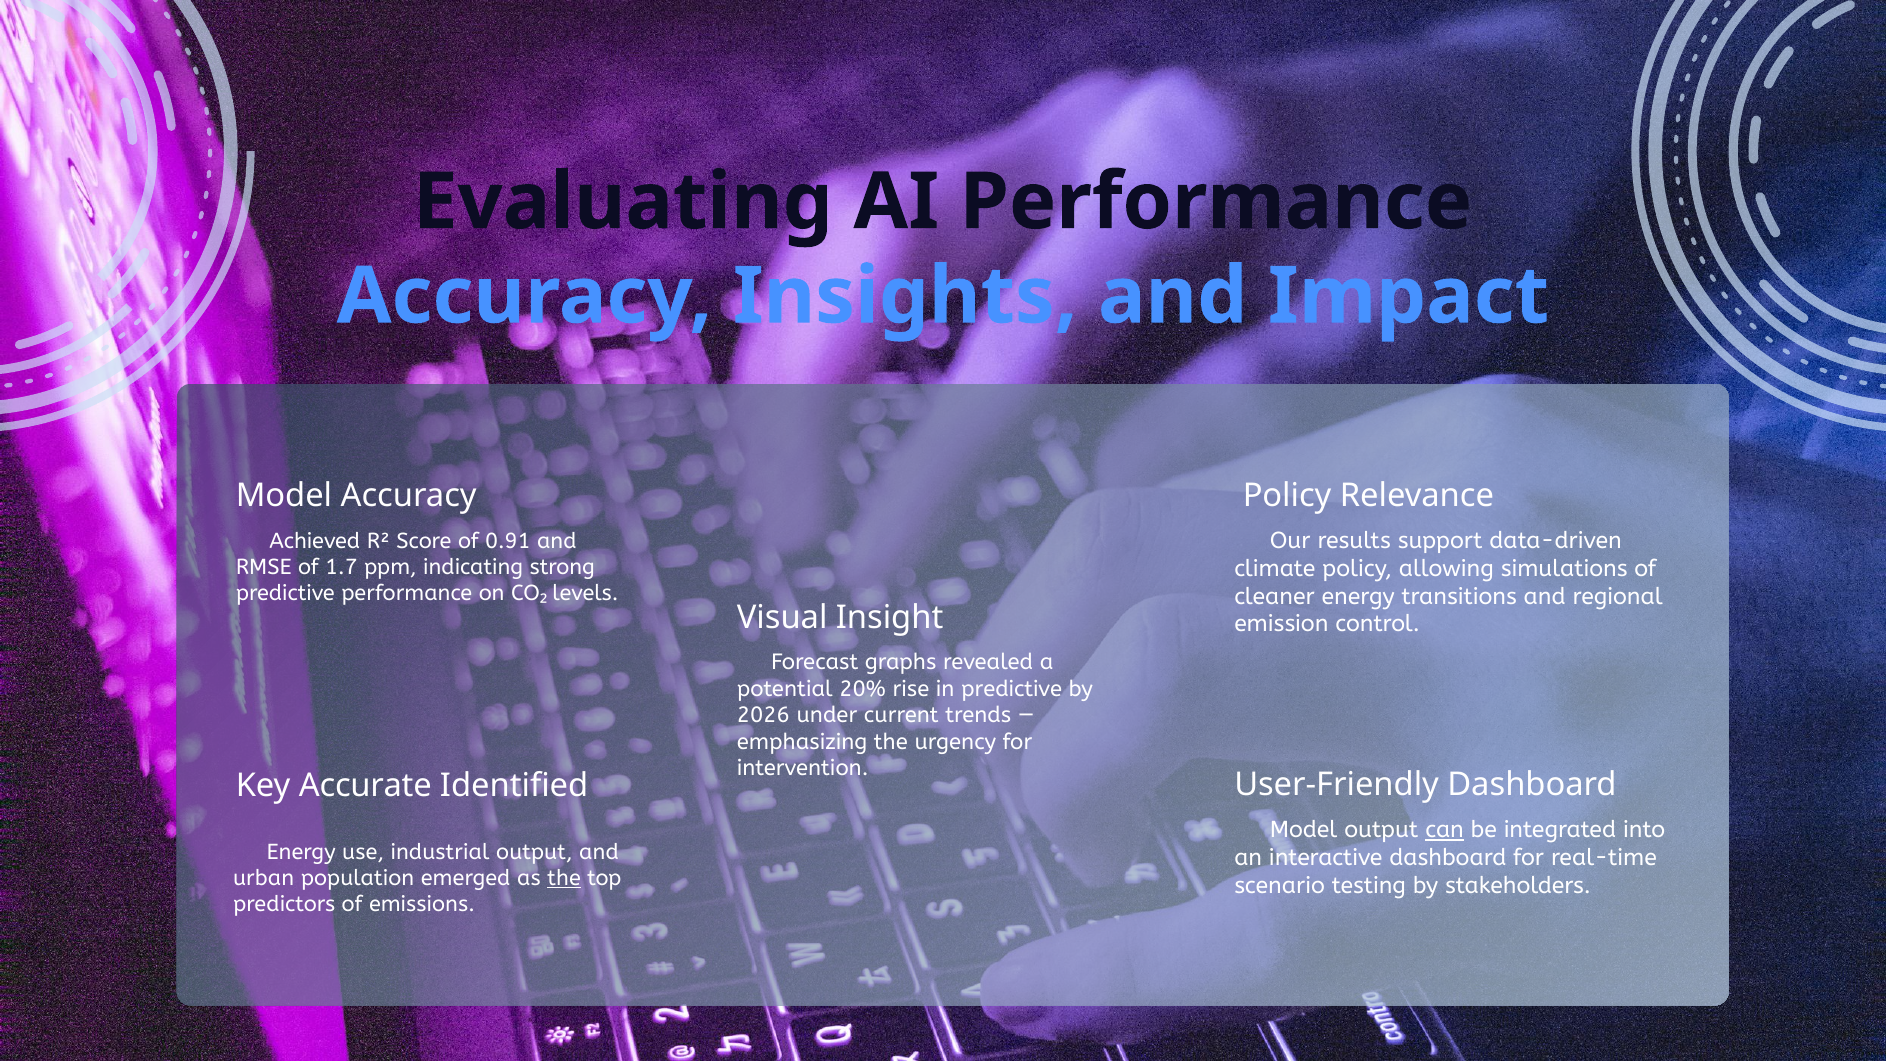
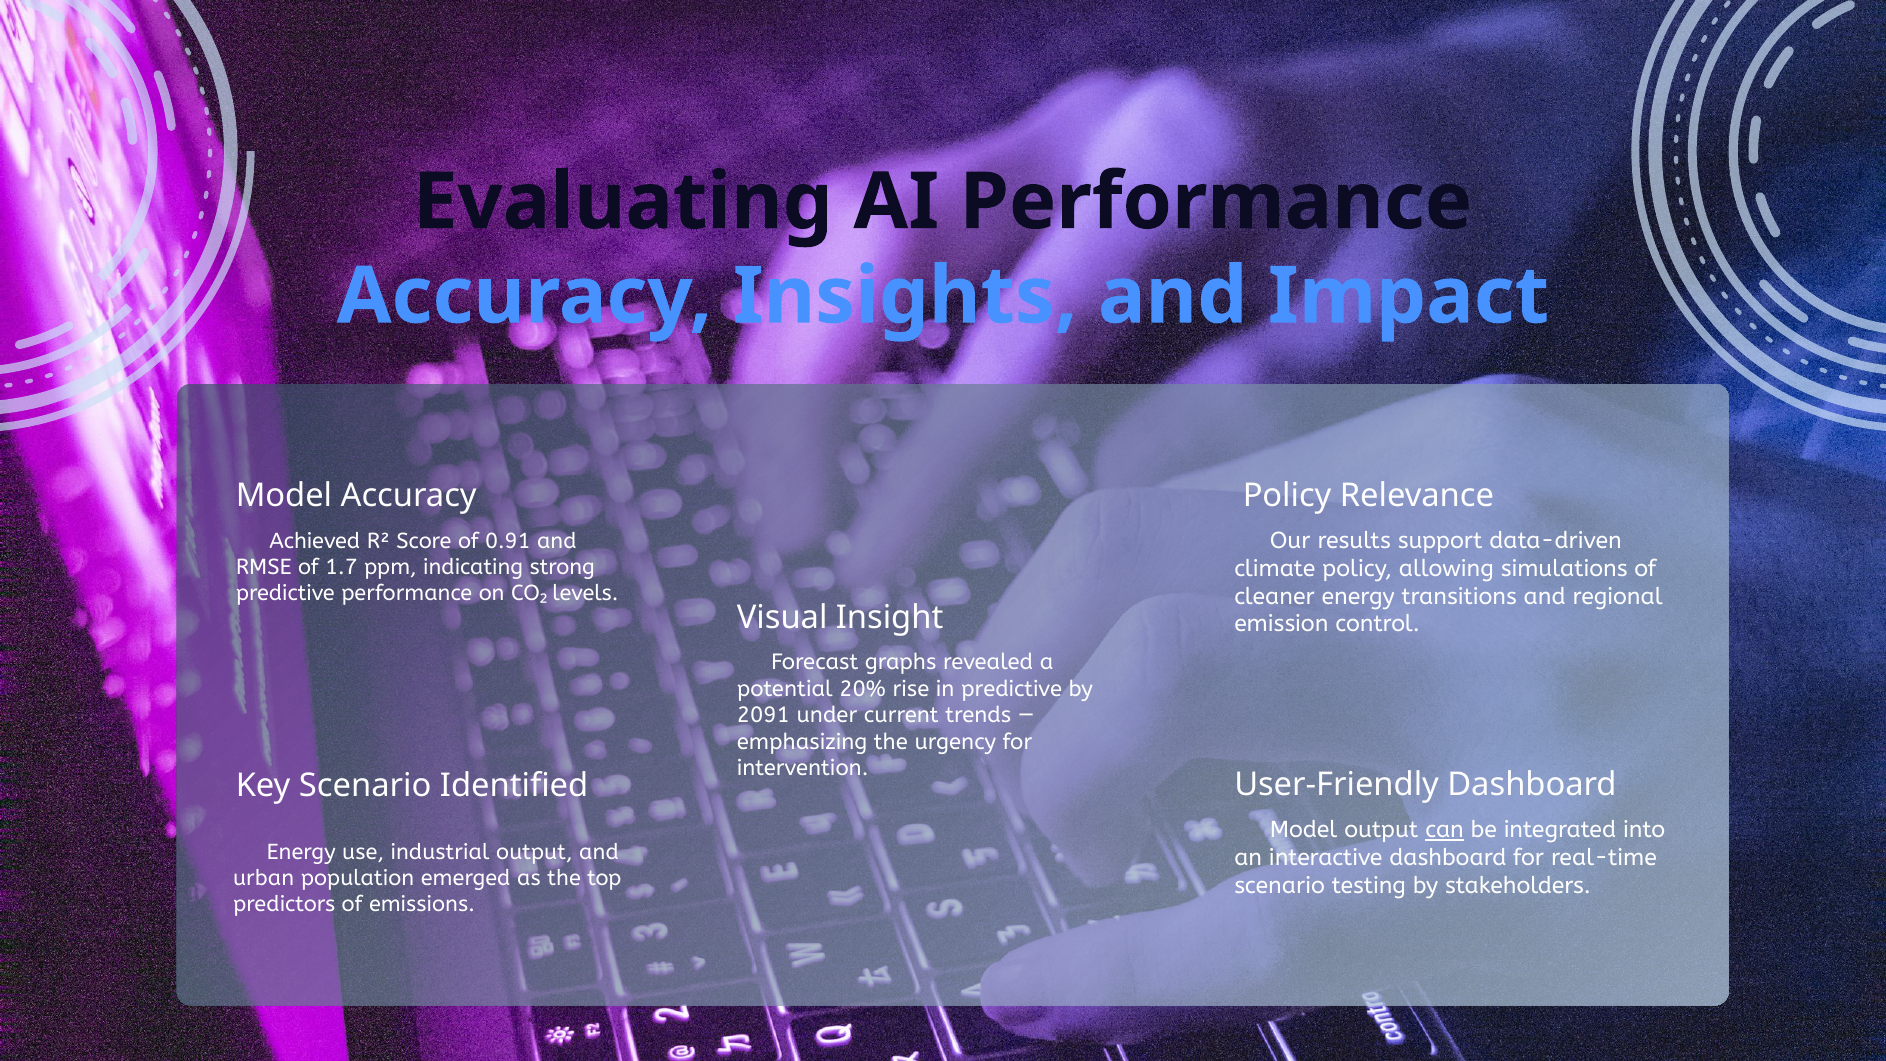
2026: 2026 -> 2091 (763, 715)
Key Accurate: Accurate -> Scenario (365, 785)
the underline: present -> none (564, 878)
